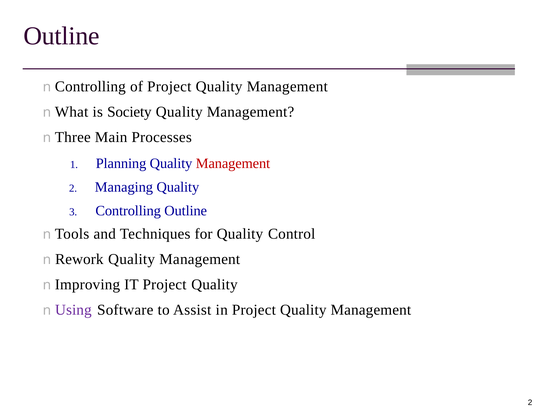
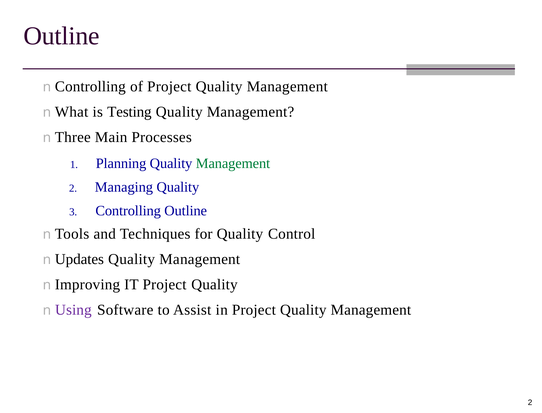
Society: Society -> Testing (129, 112)
Management colour: red -> green (233, 164)
Rework: Rework -> Updates (79, 259)
